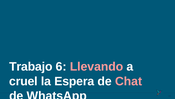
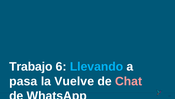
Llevando colour: pink -> light blue (97, 66)
cruel: cruel -> pasa (23, 81)
Espera: Espera -> Vuelve (74, 81)
